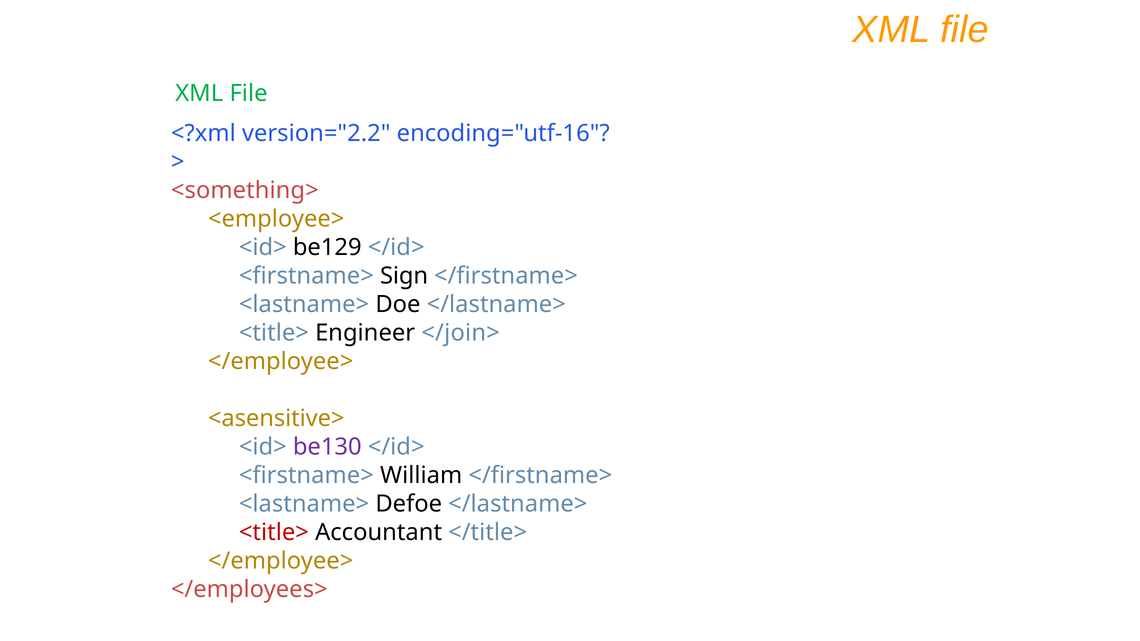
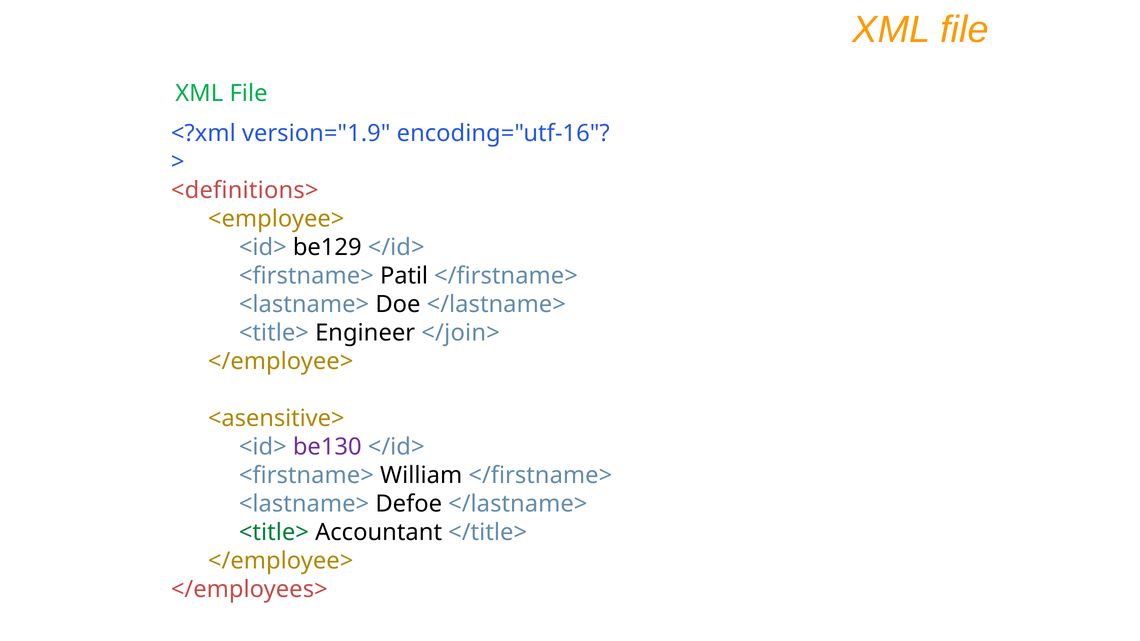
version="2.2: version="2.2 -> version="1.9 (316, 134)
<something>: <something> -> <definitions> (245, 191)
Sign: Sign -> Patil (404, 276)
<title> colour: red -> green (274, 533)
